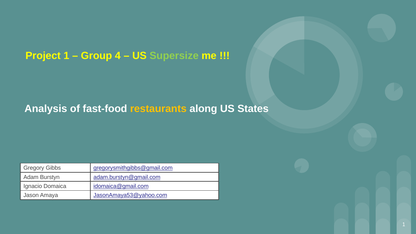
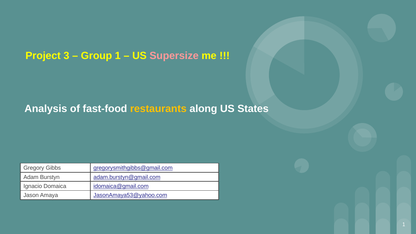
Project 1: 1 -> 3 (66, 56)
Group 4: 4 -> 1 (118, 56)
Supersize colour: light green -> pink (174, 56)
